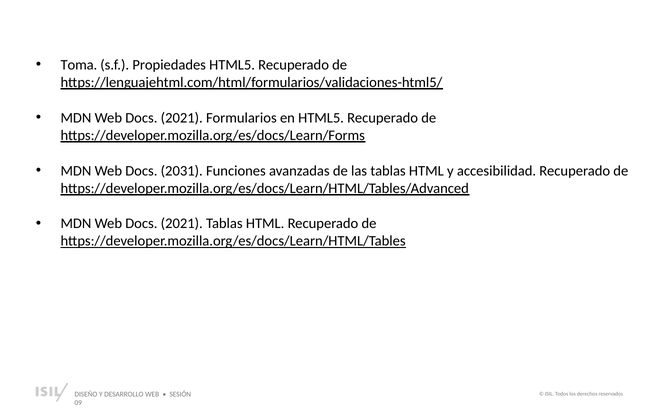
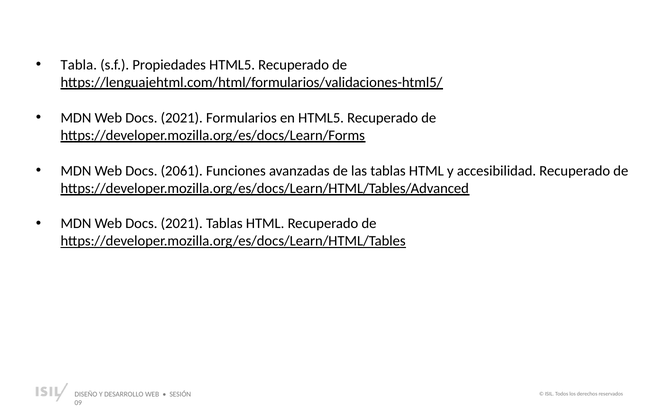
Toma: Toma -> Tabla (79, 65)
2031: 2031 -> 2061 (182, 171)
